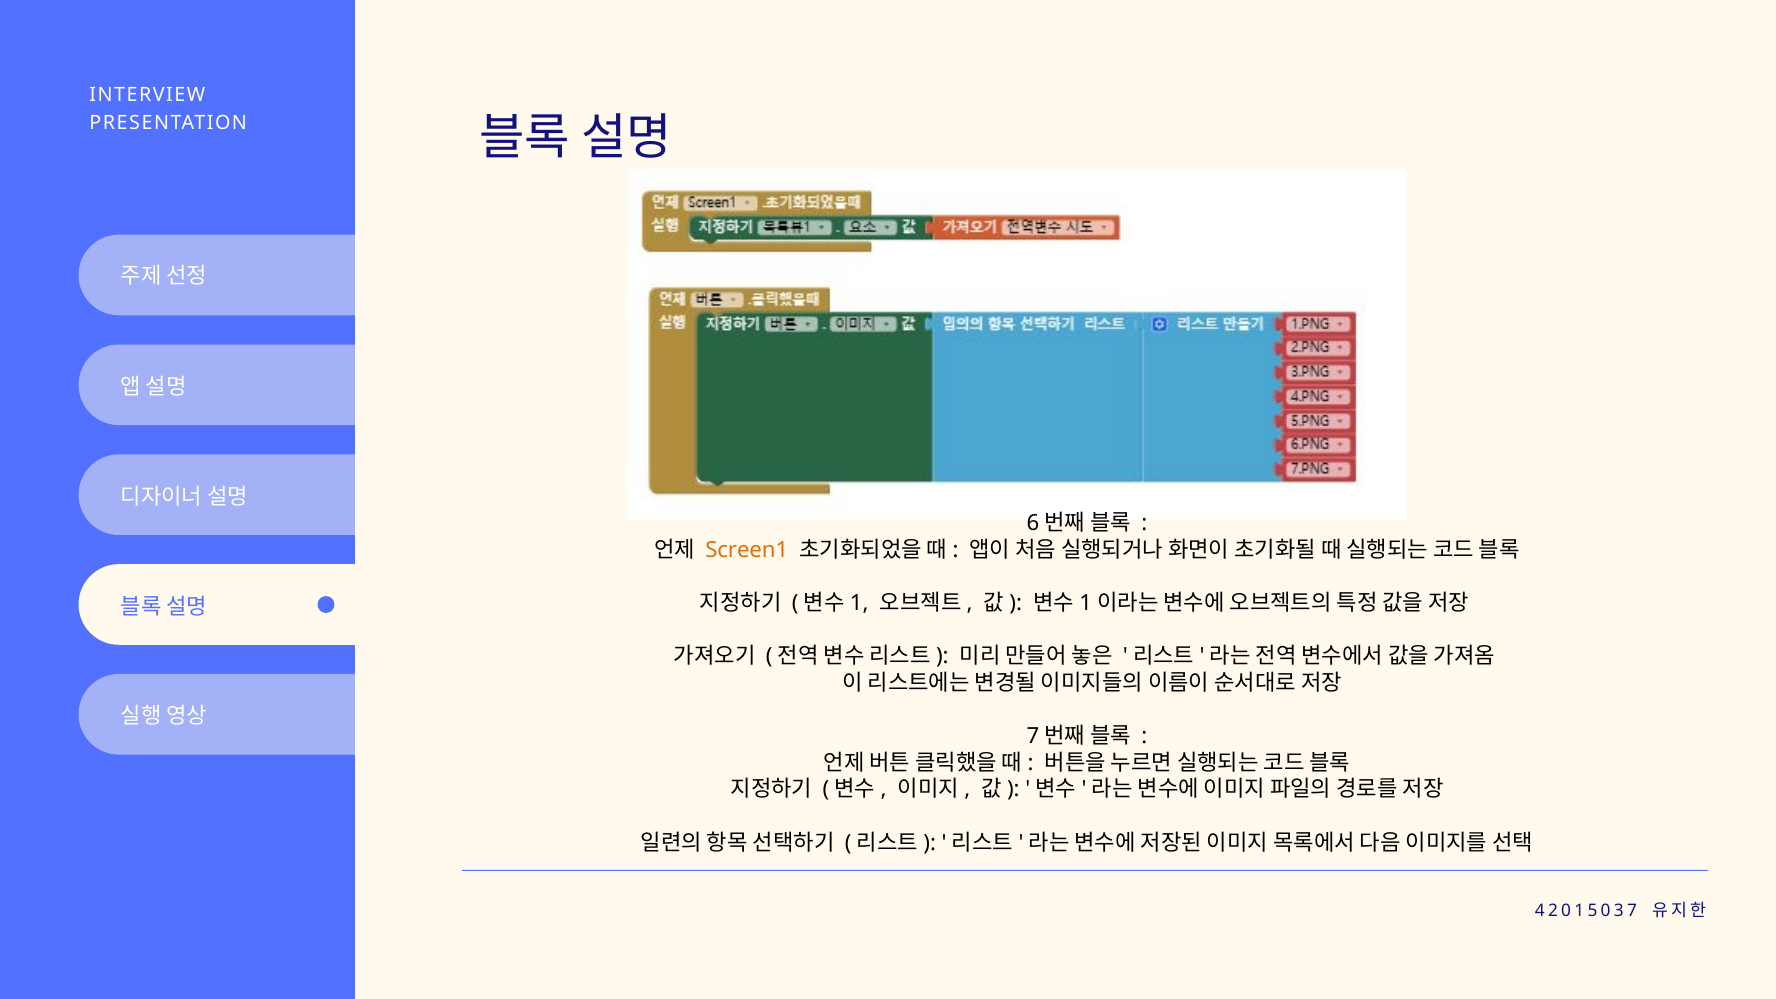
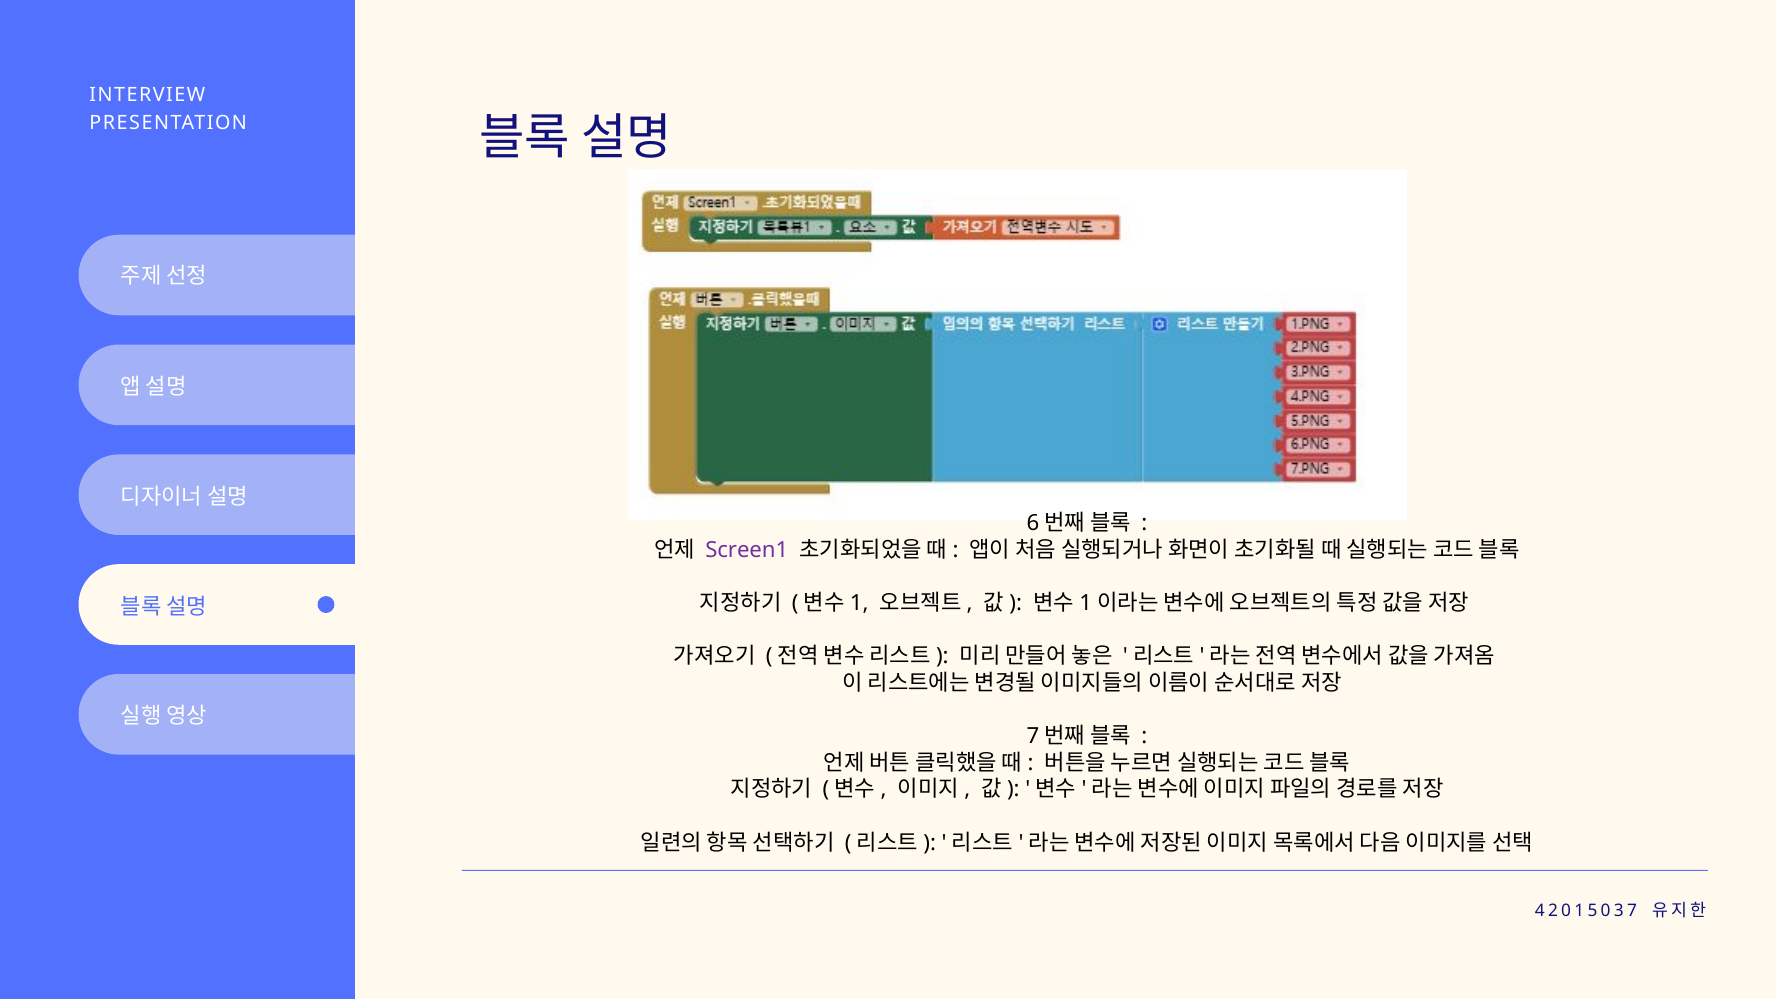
Screen1 colour: orange -> purple (747, 550)
